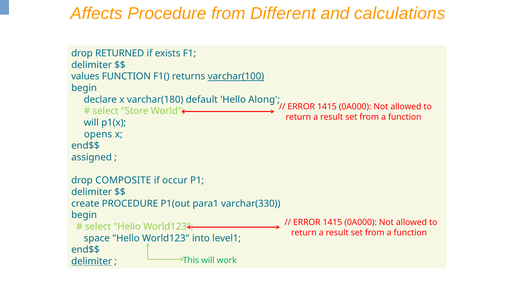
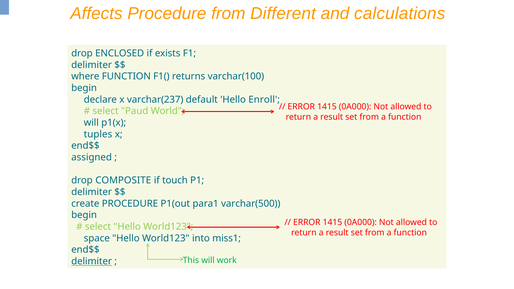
RETURNED: RETURNED -> ENCLOSED (120, 53)
values: values -> where (85, 76)
varchar(100 underline: present -> none (236, 76)
varchar(180: varchar(180 -> varchar(237 (155, 100)
Along: Along -> Enroll (264, 100)
Store: Store -> Paud (135, 111)
opens: opens -> tuples (98, 134)
occur: occur -> touch (175, 181)
varchar(330: varchar(330 -> varchar(500 (251, 204)
level1: level1 -> miss1 (227, 238)
